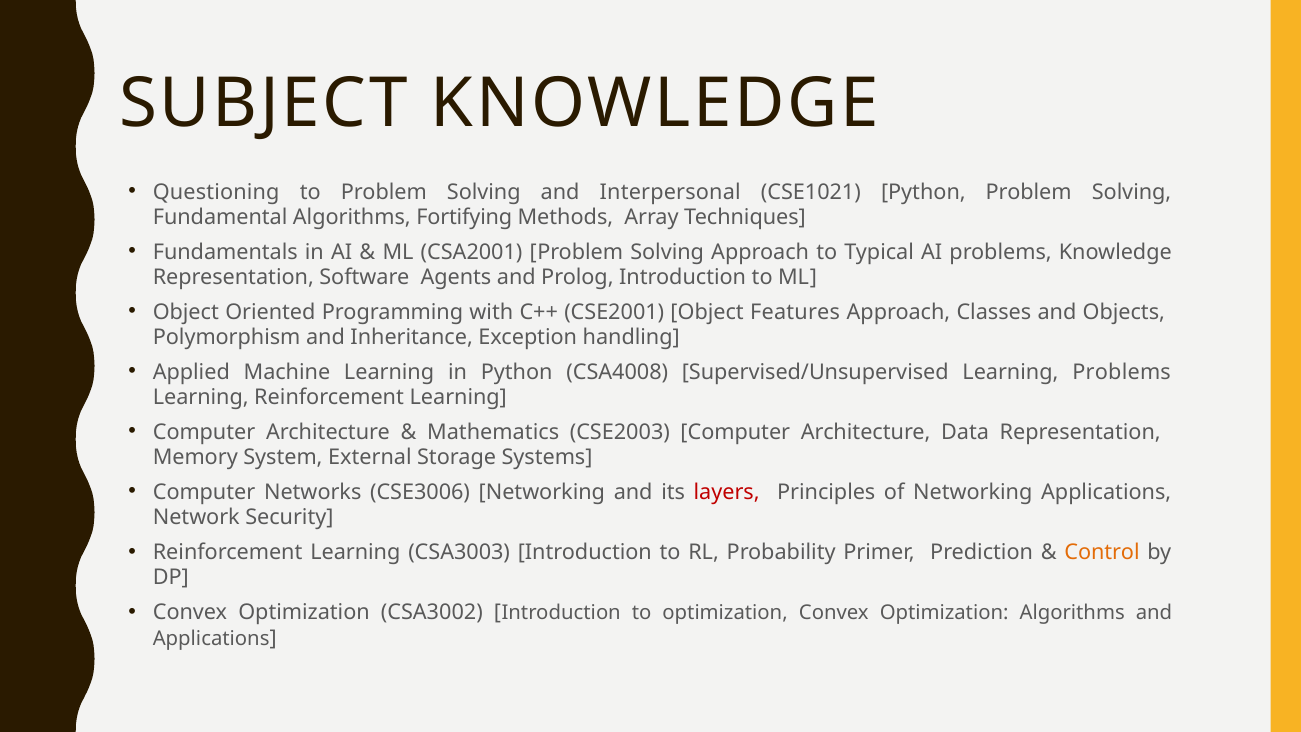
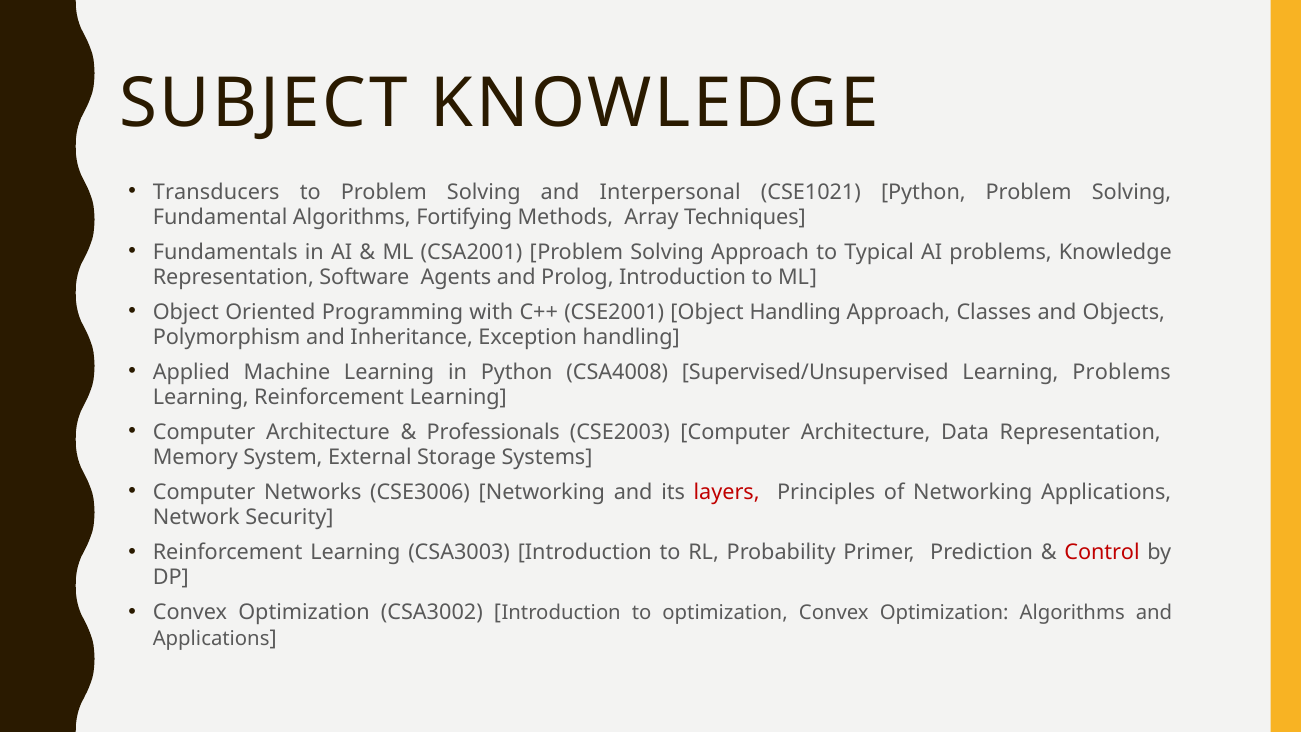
Questioning: Questioning -> Transducers (216, 192)
Object Features: Features -> Handling (795, 312)
Mathematics: Mathematics -> Professionals (493, 432)
Control colour: orange -> red (1102, 552)
